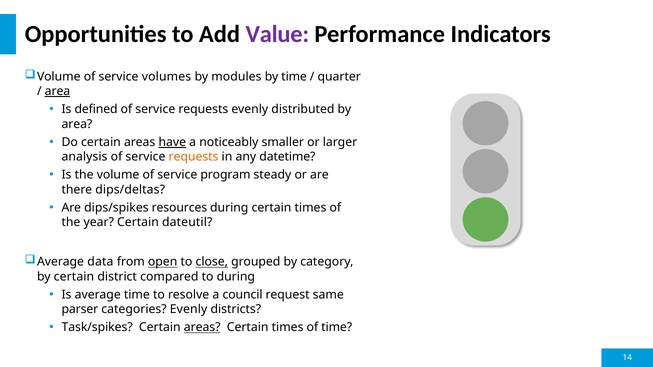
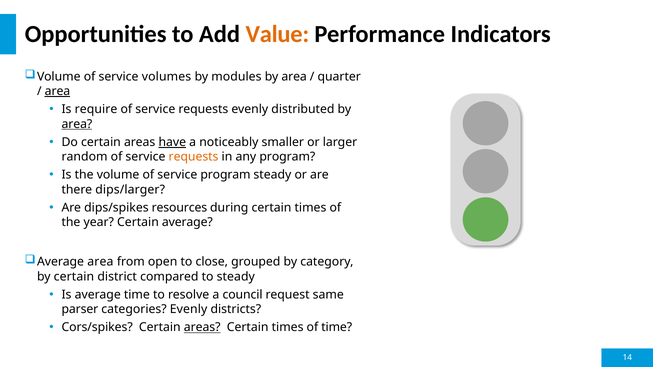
Value colour: purple -> orange (277, 34)
time: time -> area (294, 77)
defined: defined -> require (96, 109)
area underline: none -> present (77, 124)
analysis: analysis -> random (85, 157)
any datetime: datetime -> program (287, 157)
dips/deltas: dips/deltas -> dips/larger (130, 190)
Certain dateutil: dateutil -> average (187, 223)
Average data: data -> area (100, 262)
open underline: present -> none (163, 262)
close underline: present -> none (212, 262)
to during: during -> steady (236, 277)
Task/spikes: Task/spikes -> Cors/spikes (97, 328)
